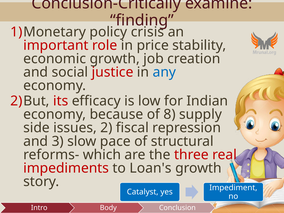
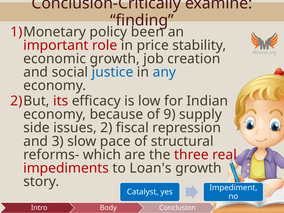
crisis: crisis -> been (147, 32)
justice colour: red -> blue (113, 72)
8: 8 -> 9 (170, 114)
